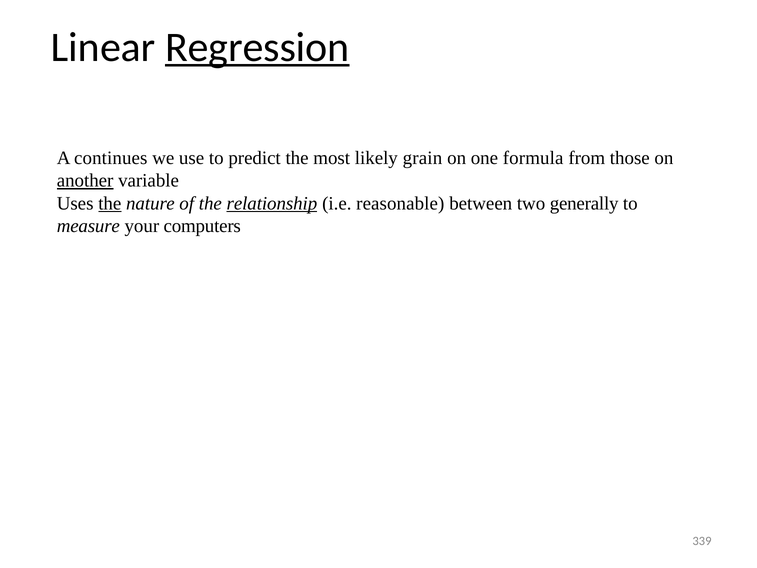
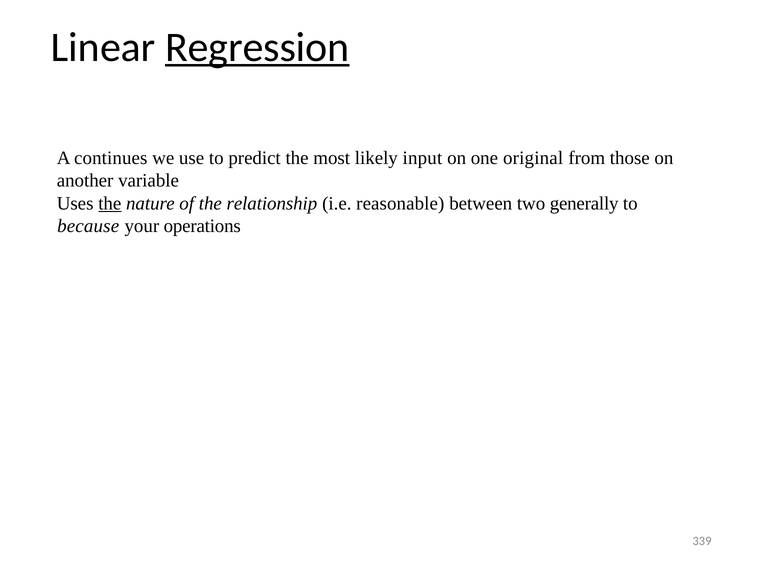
grain: grain -> input (422, 158)
formula: formula -> original (533, 158)
another underline: present -> none (85, 180)
relationship underline: present -> none (272, 203)
measure: measure -> because (88, 226)
computers: computers -> operations (202, 226)
